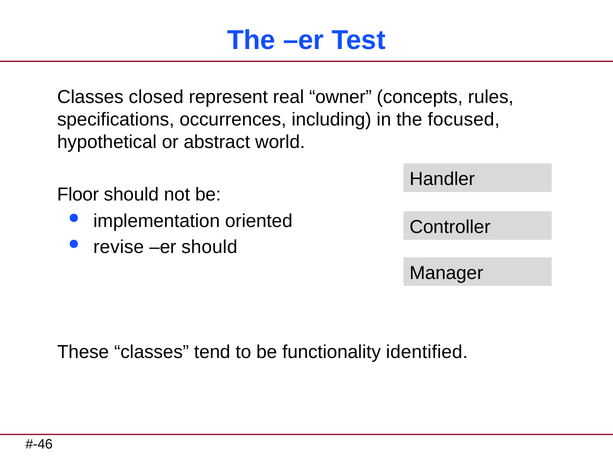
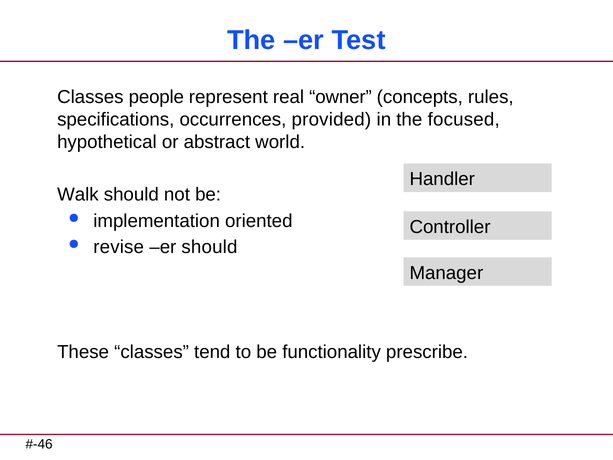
closed: closed -> people (156, 97)
including: including -> provided (331, 120)
Floor: Floor -> Walk (78, 195)
identified: identified -> prescribe (427, 352)
